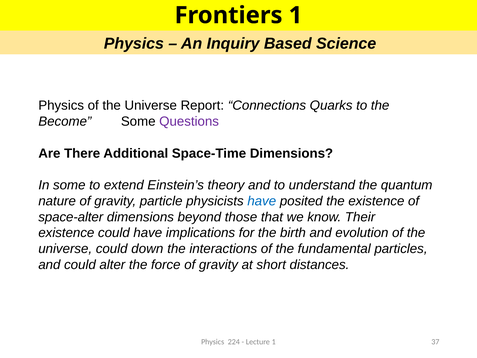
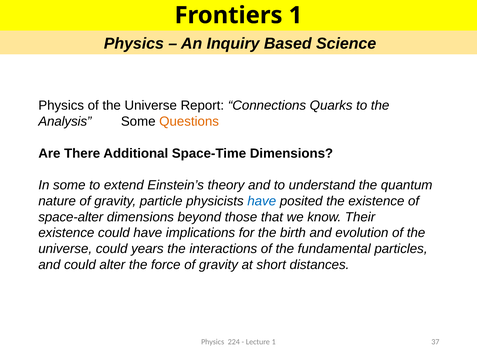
Become: Become -> Analysis (65, 121)
Questions colour: purple -> orange (189, 121)
down: down -> years (147, 249)
